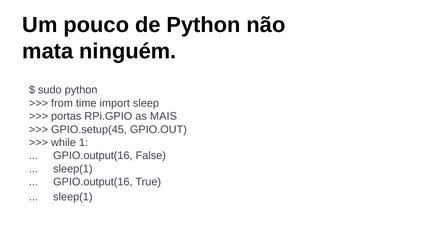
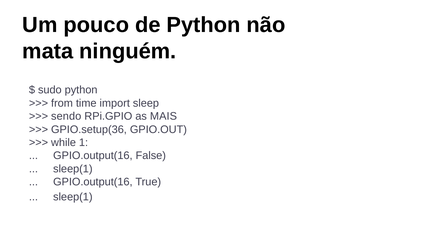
portas: portas -> sendo (66, 116)
GPIO.setup(45: GPIO.setup(45 -> GPIO.setup(36 (89, 129)
